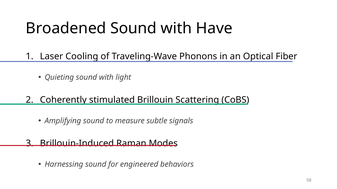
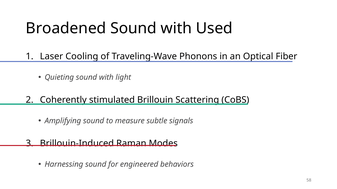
Have: Have -> Used (214, 28)
